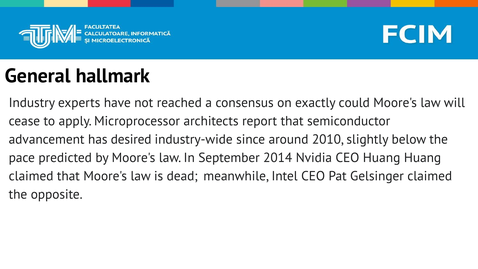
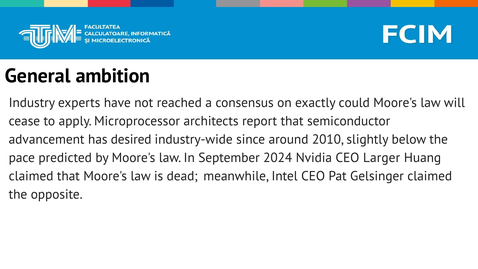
hallmark: hallmark -> ambition (113, 76)
2014: 2014 -> 2024 (278, 158)
CEO Huang: Huang -> Larger (382, 158)
